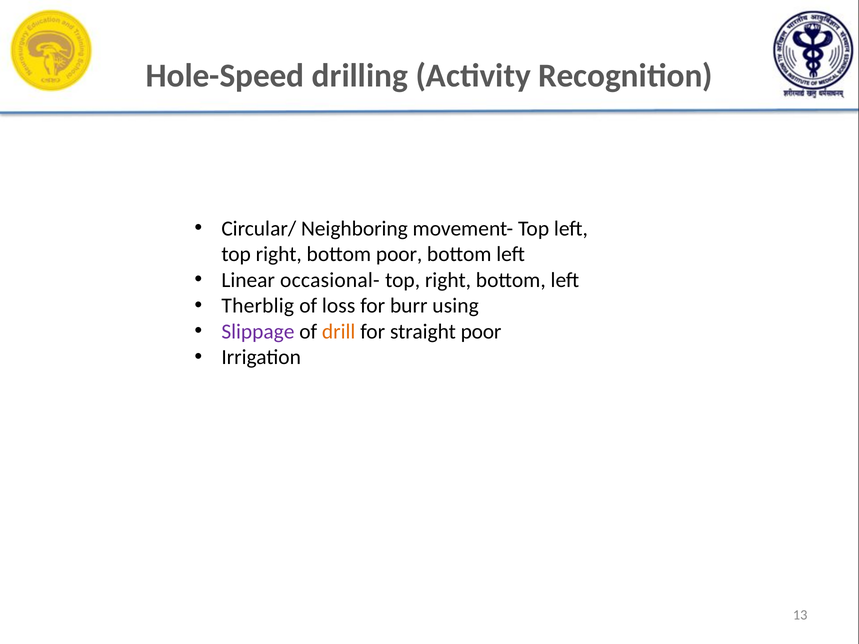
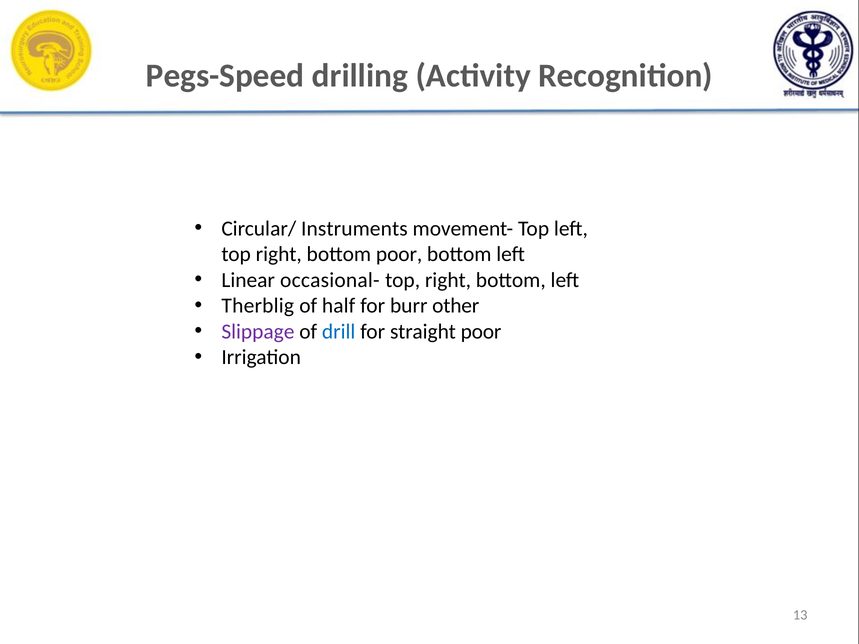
Hole-Speed: Hole-Speed -> Pegs-Speed (225, 76)
Neighboring: Neighboring -> Instruments (354, 229)
loss: loss -> half (339, 306)
using: using -> other (456, 306)
drill colour: orange -> blue (339, 332)
